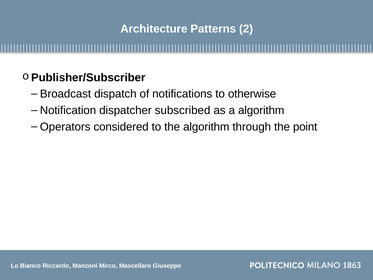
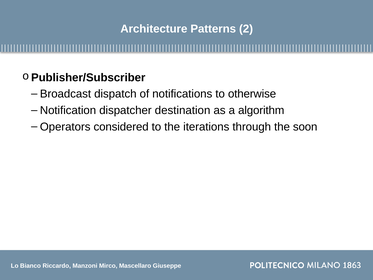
subscribed: subscribed -> destination (183, 110)
the algorithm: algorithm -> iterations (206, 127)
point: point -> soon (305, 127)
